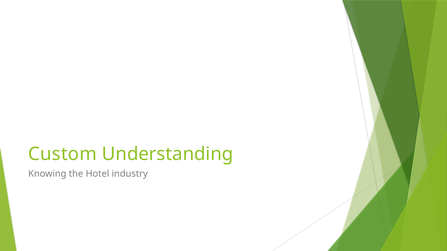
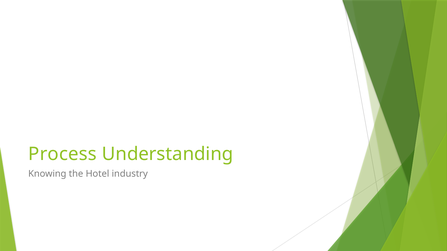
Custom: Custom -> Process (63, 154)
